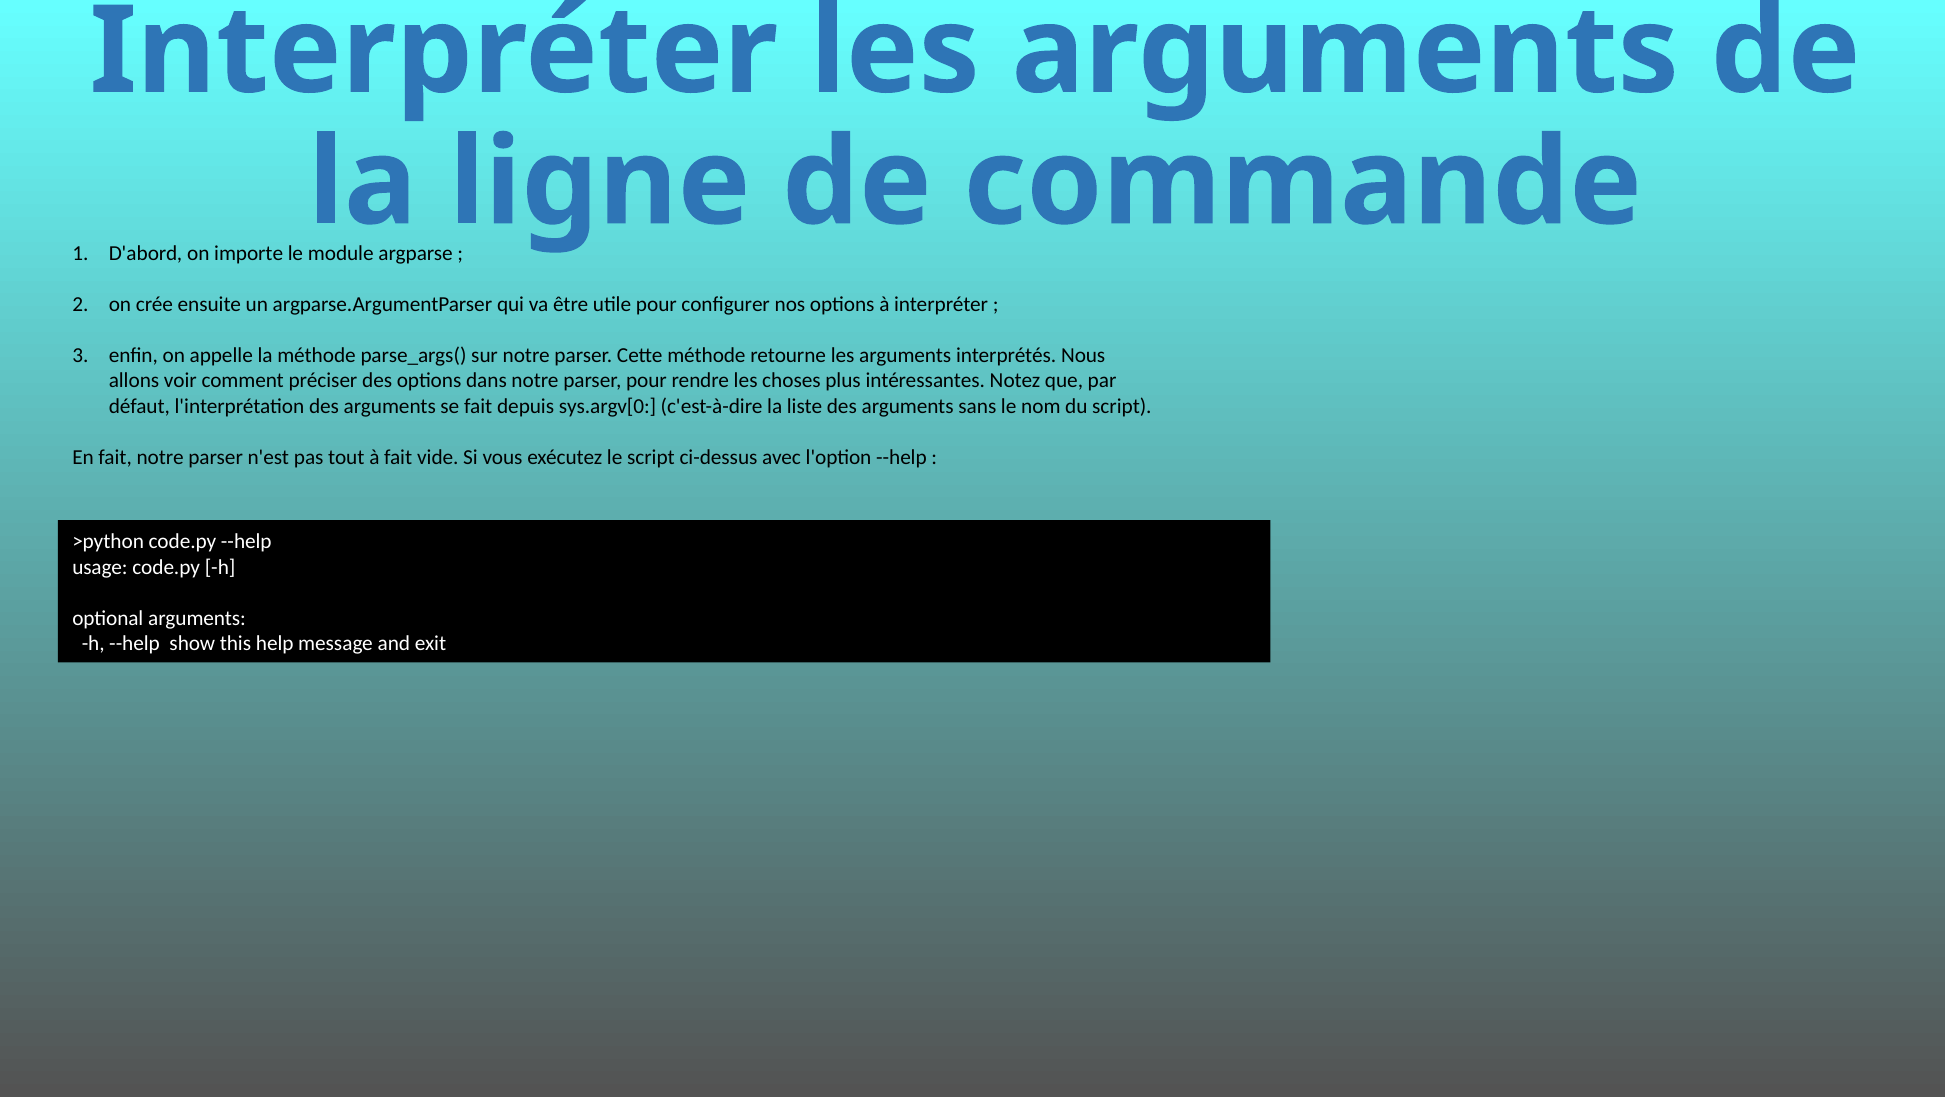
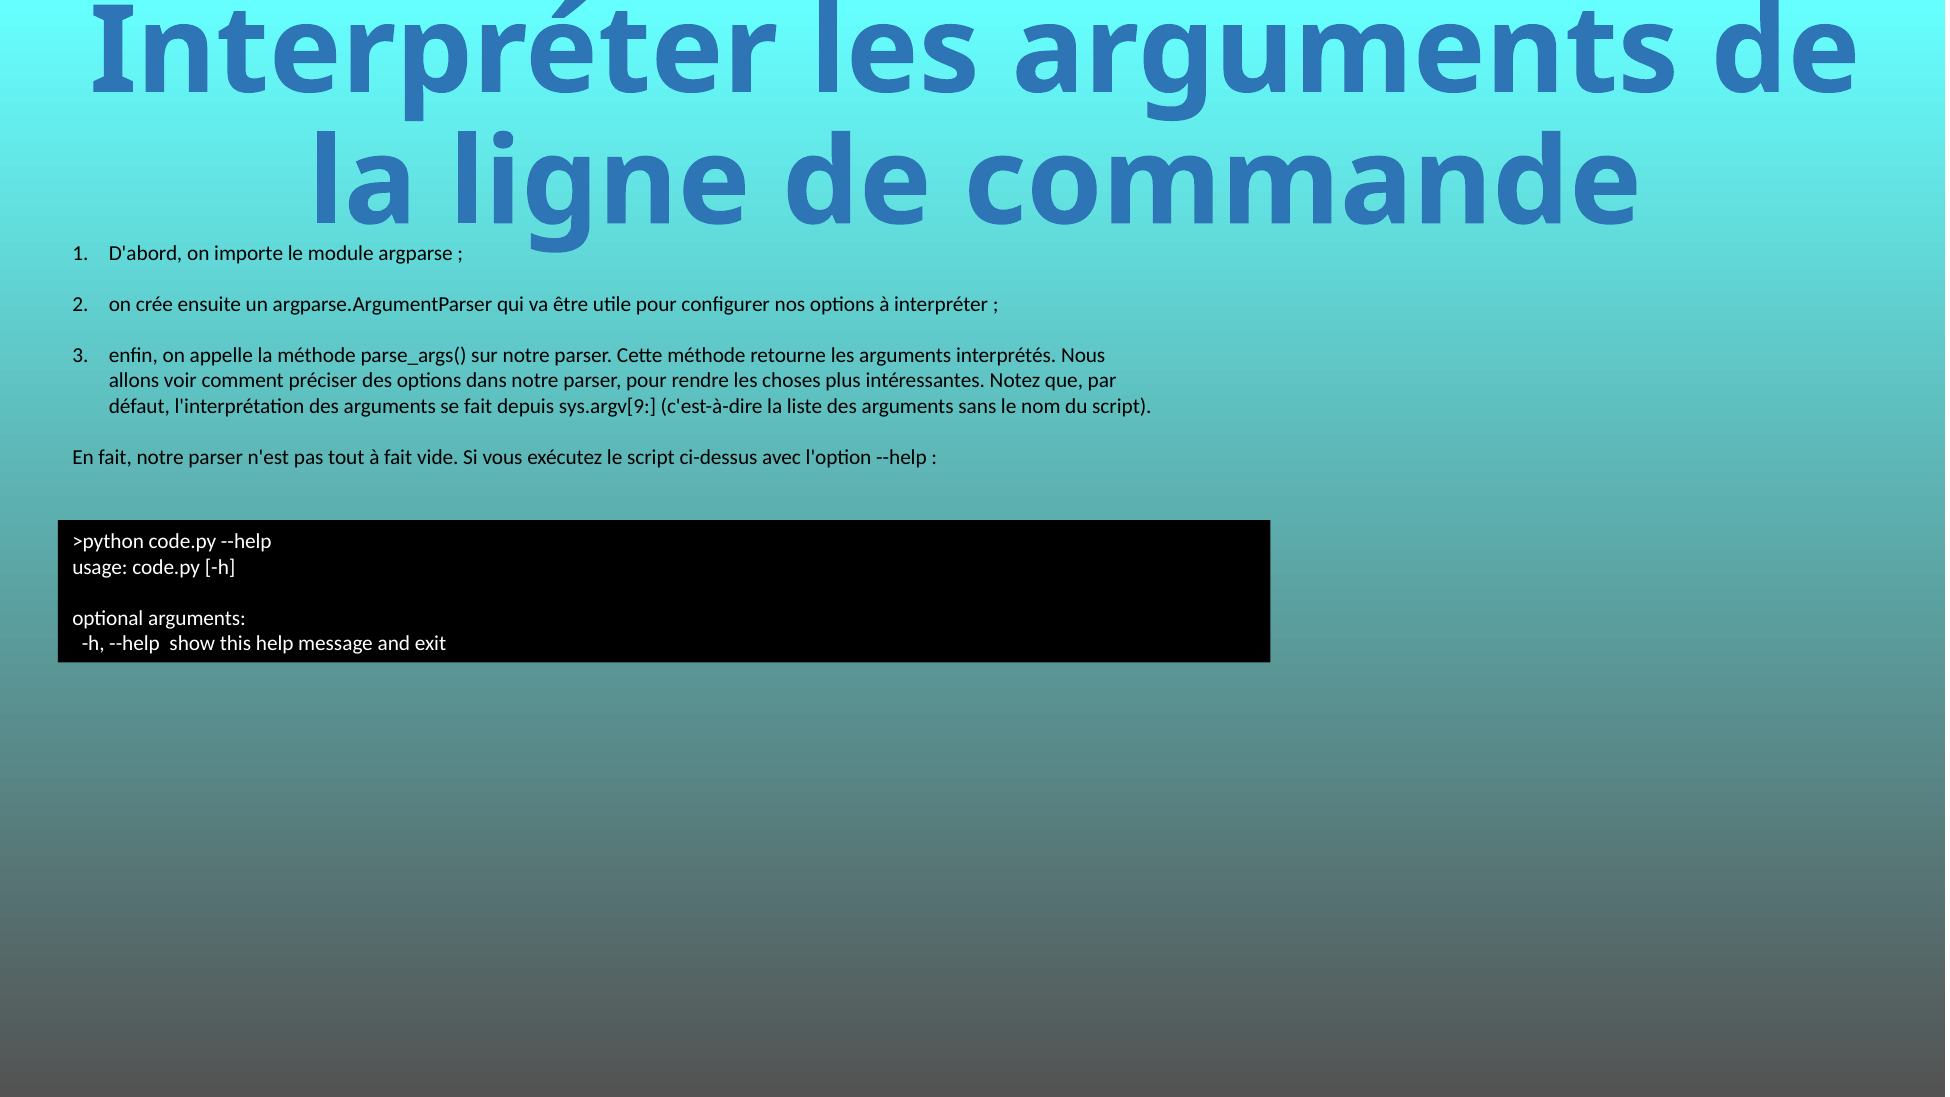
sys.argv[0: sys.argv[0 -> sys.argv[9 (608, 406)
